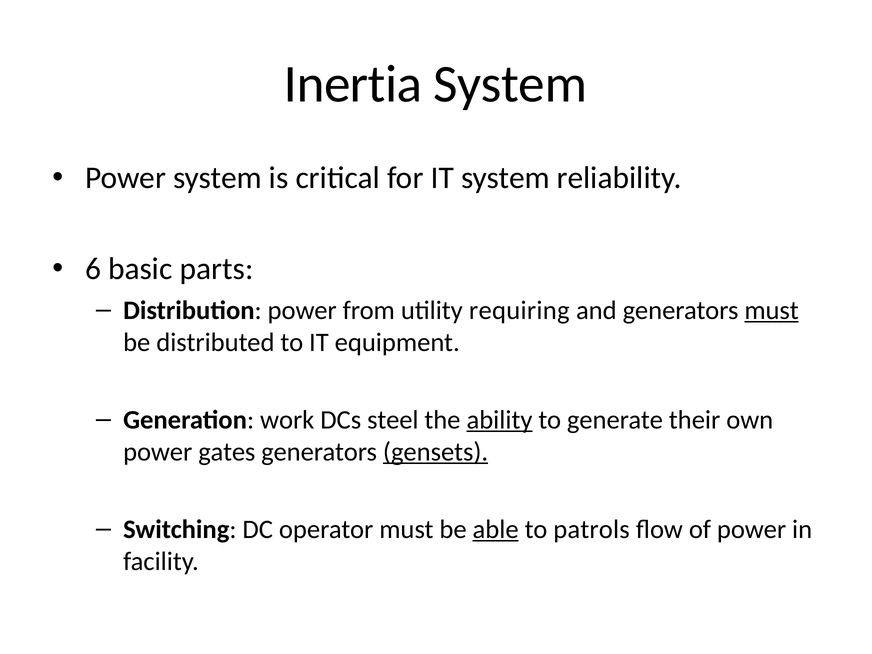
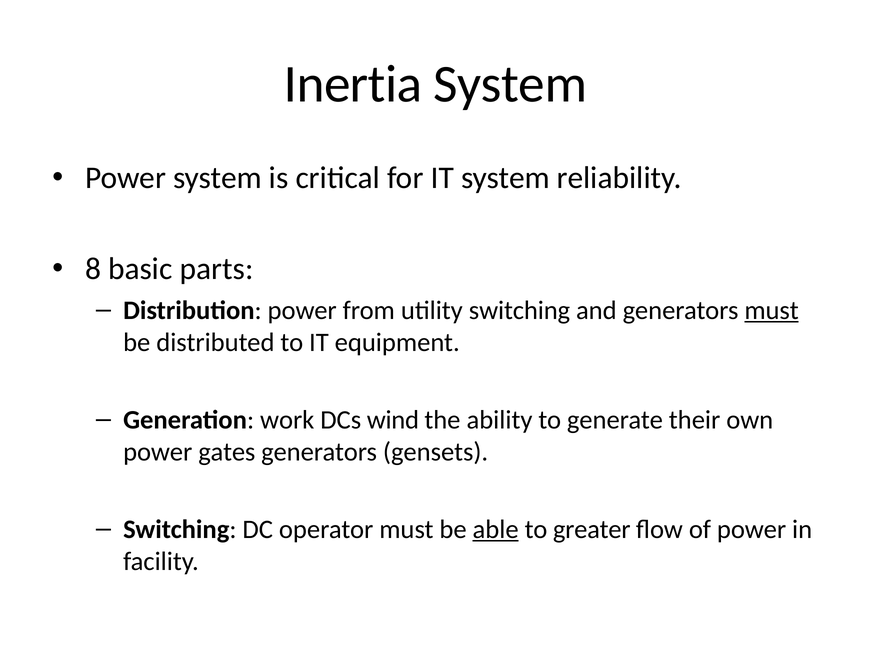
6: 6 -> 8 (93, 269)
utility requiring: requiring -> switching (519, 310)
steel: steel -> wind (393, 420)
ability underline: present -> none (499, 420)
gensets underline: present -> none (436, 452)
patrols: patrols -> greater (592, 529)
